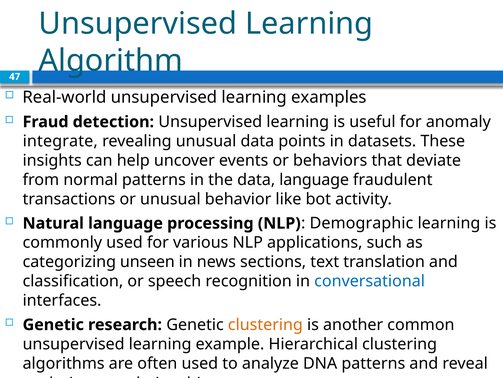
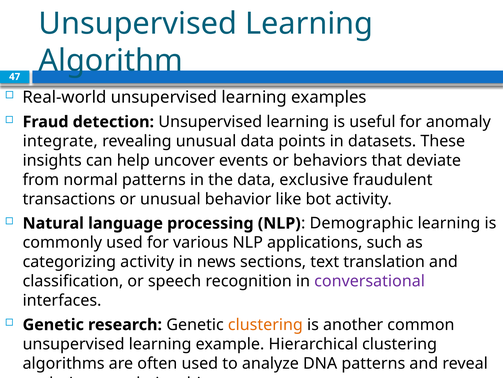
data language: language -> exclusive (314, 179)
categorizing unseen: unseen -> activity (147, 261)
conversational colour: blue -> purple (370, 281)
